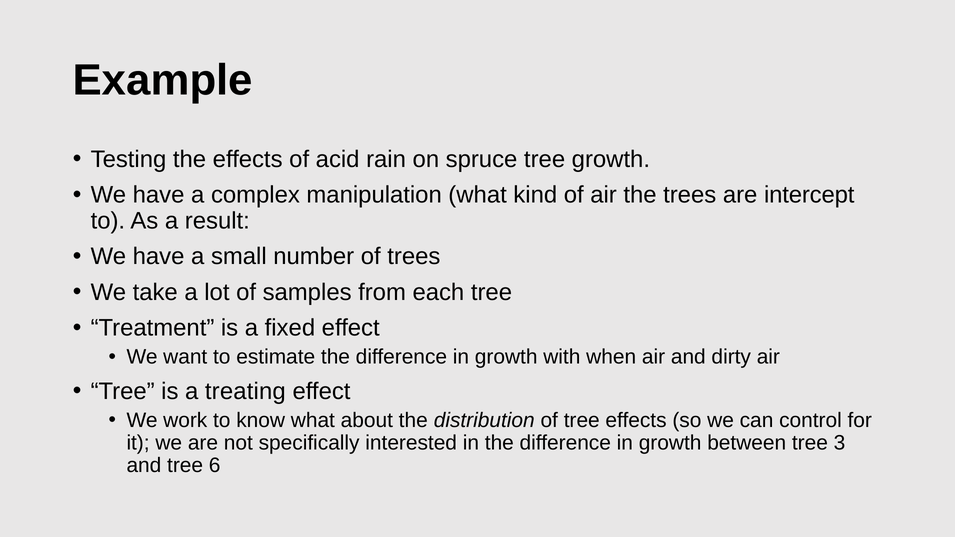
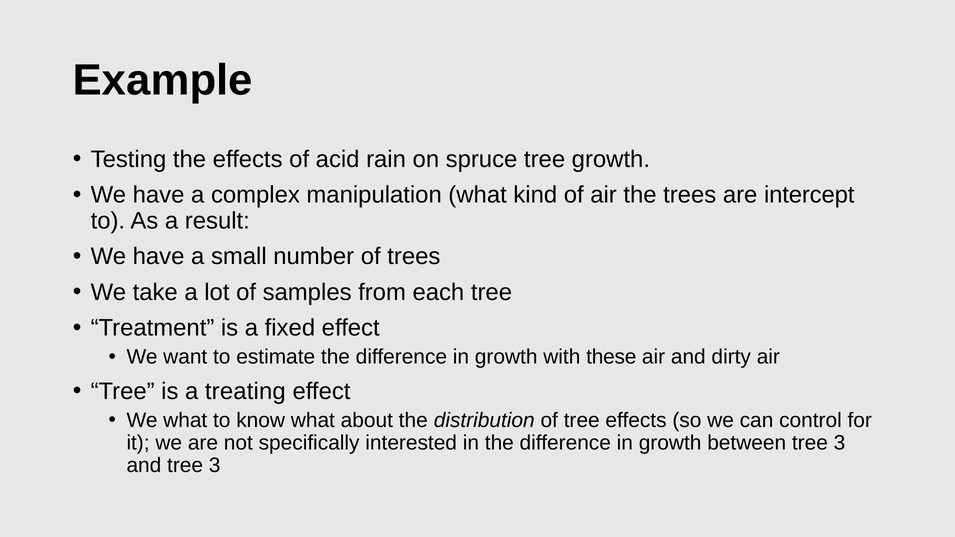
when: when -> these (611, 357)
We work: work -> what (185, 420)
and tree 6: 6 -> 3 (215, 466)
